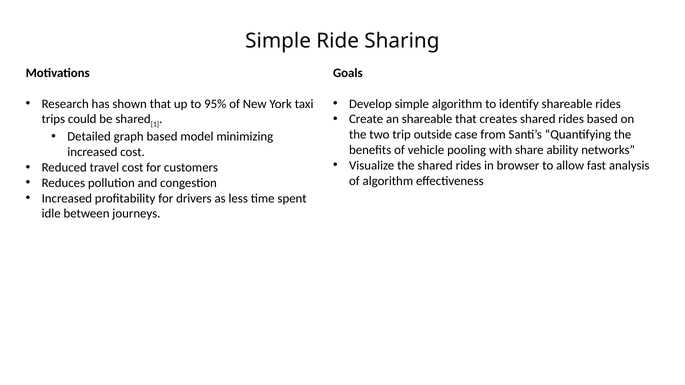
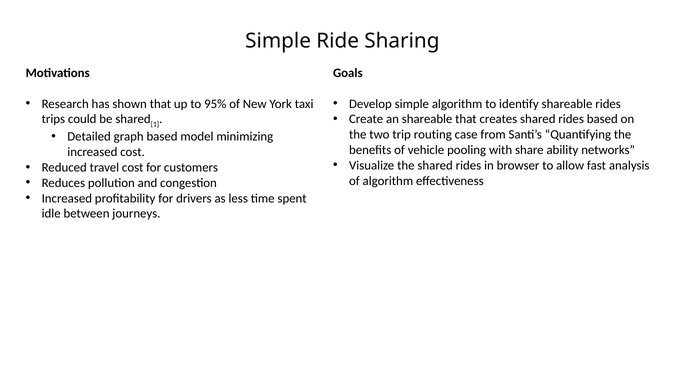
outside: outside -> routing (433, 135)
